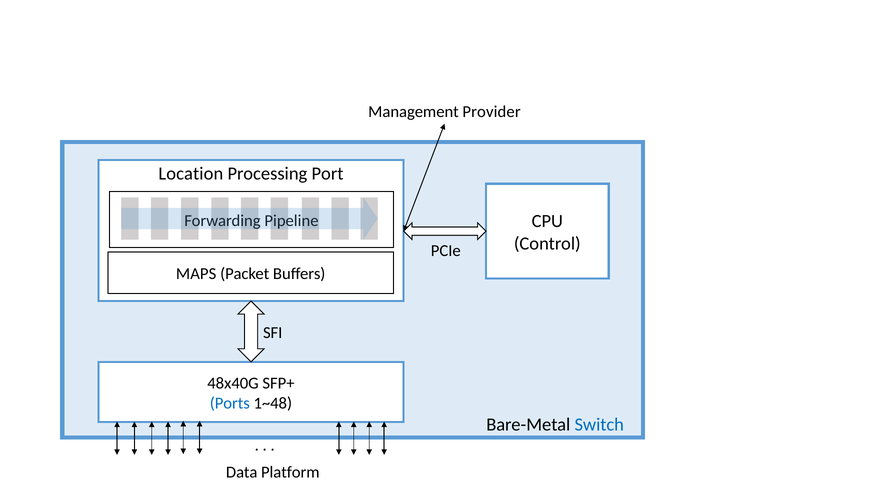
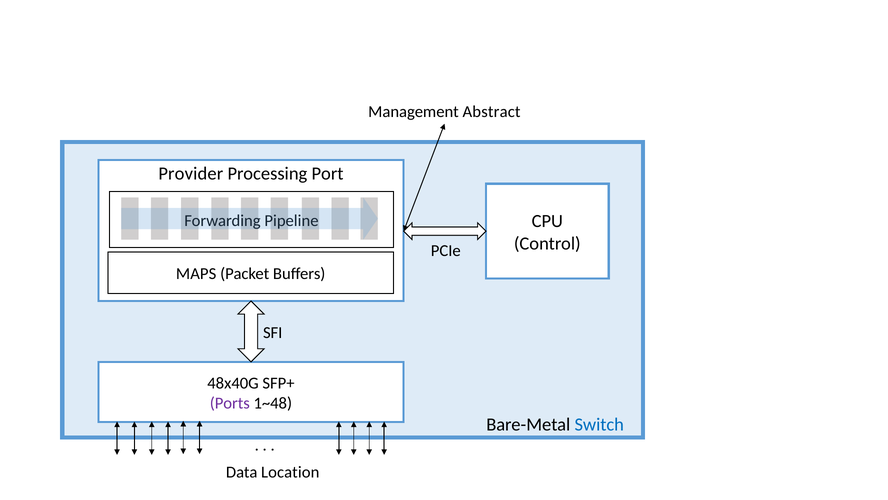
Provider: Provider -> Abstract (492, 111)
Location: Location -> Provider (191, 173)
Ports colour: blue -> purple (230, 403)
Platform: Platform -> Location (290, 472)
